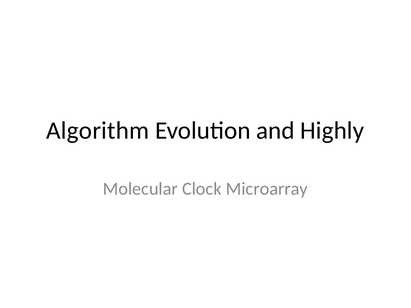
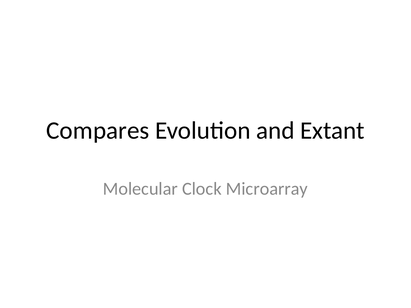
Algorithm: Algorithm -> Compares (98, 131)
Highly: Highly -> Extant (332, 131)
